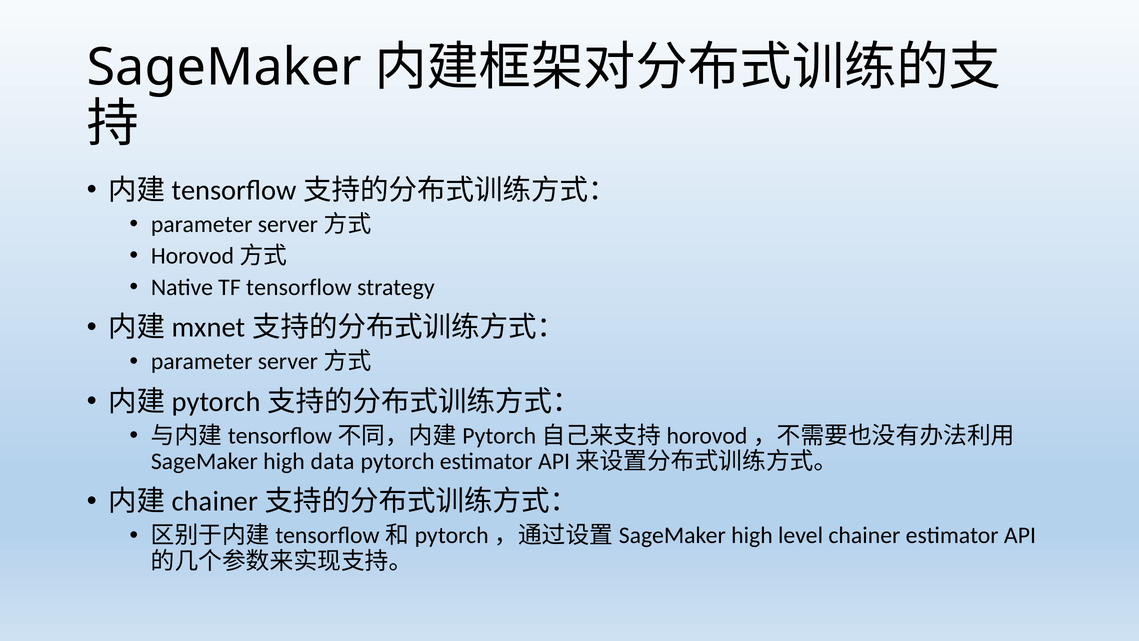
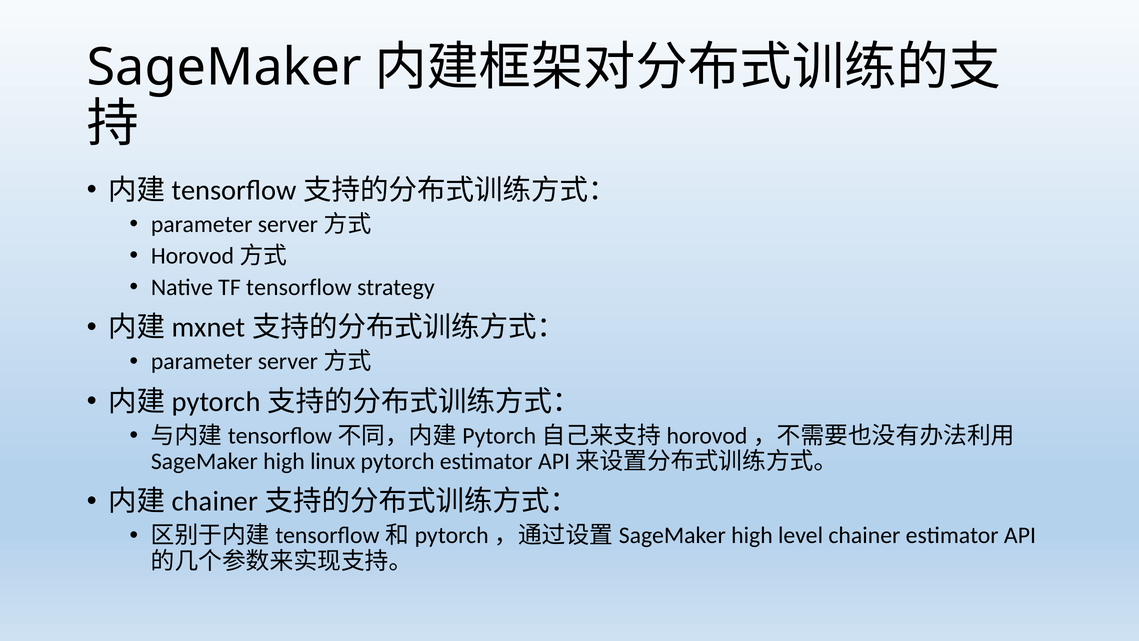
data: data -> linux (333, 461)
